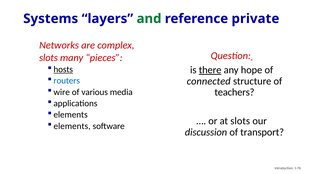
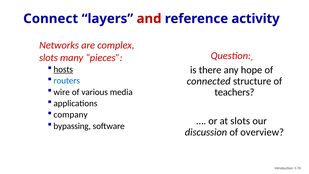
Systems: Systems -> Connect (51, 19)
and colour: green -> red (149, 19)
private: private -> activity (256, 19)
there underline: present -> none (210, 70)
elements: elements -> company (71, 115)
elements: elements -> bypassing (72, 126)
transport: transport -> overview (262, 132)
